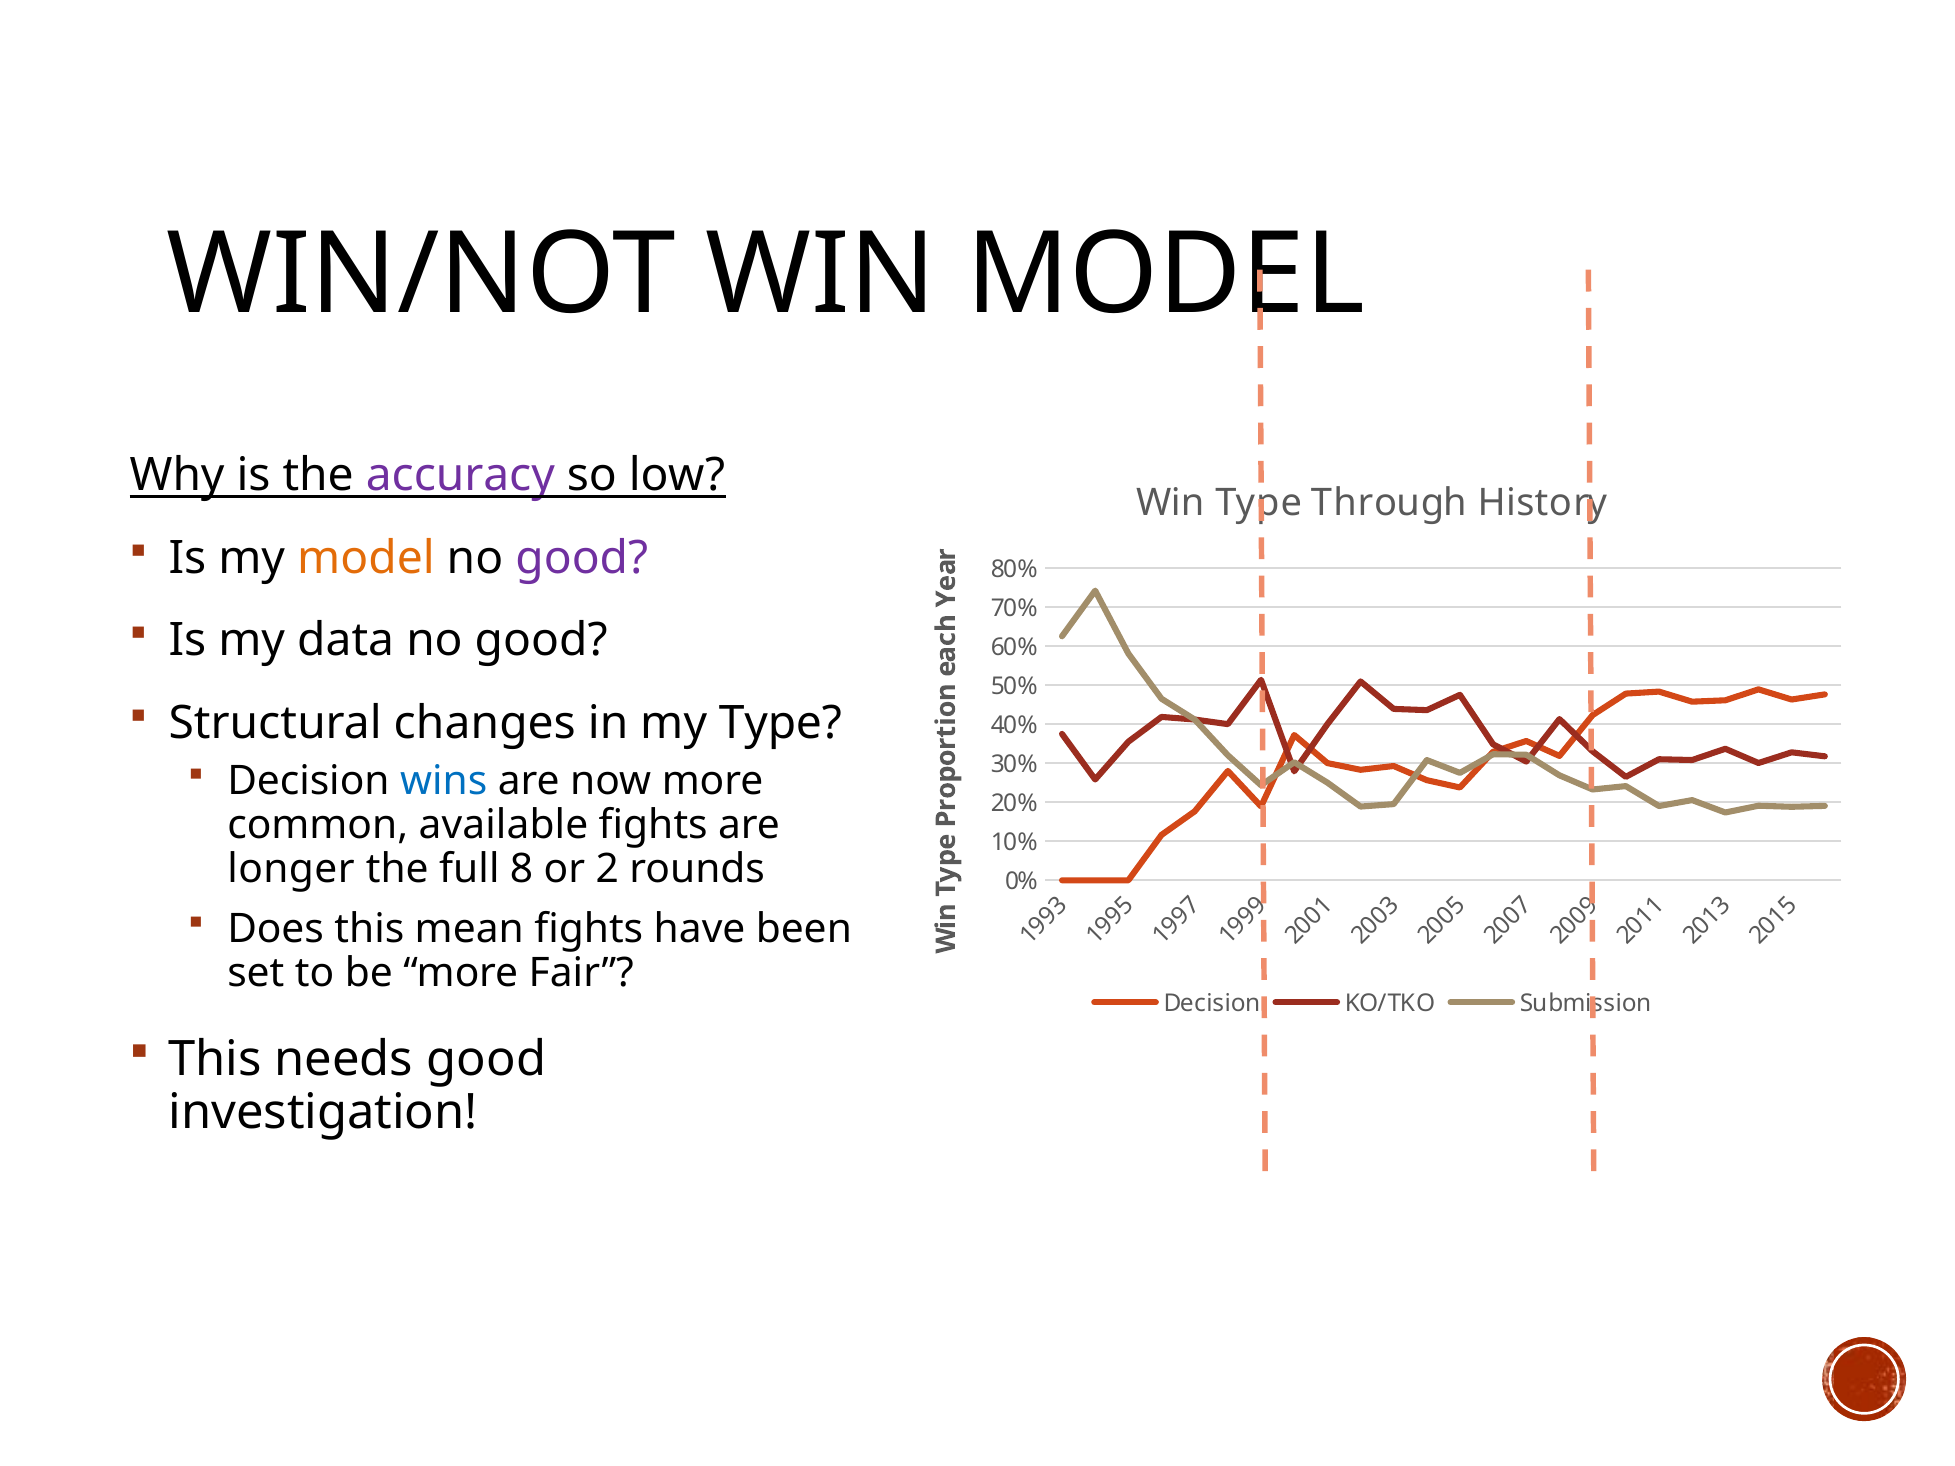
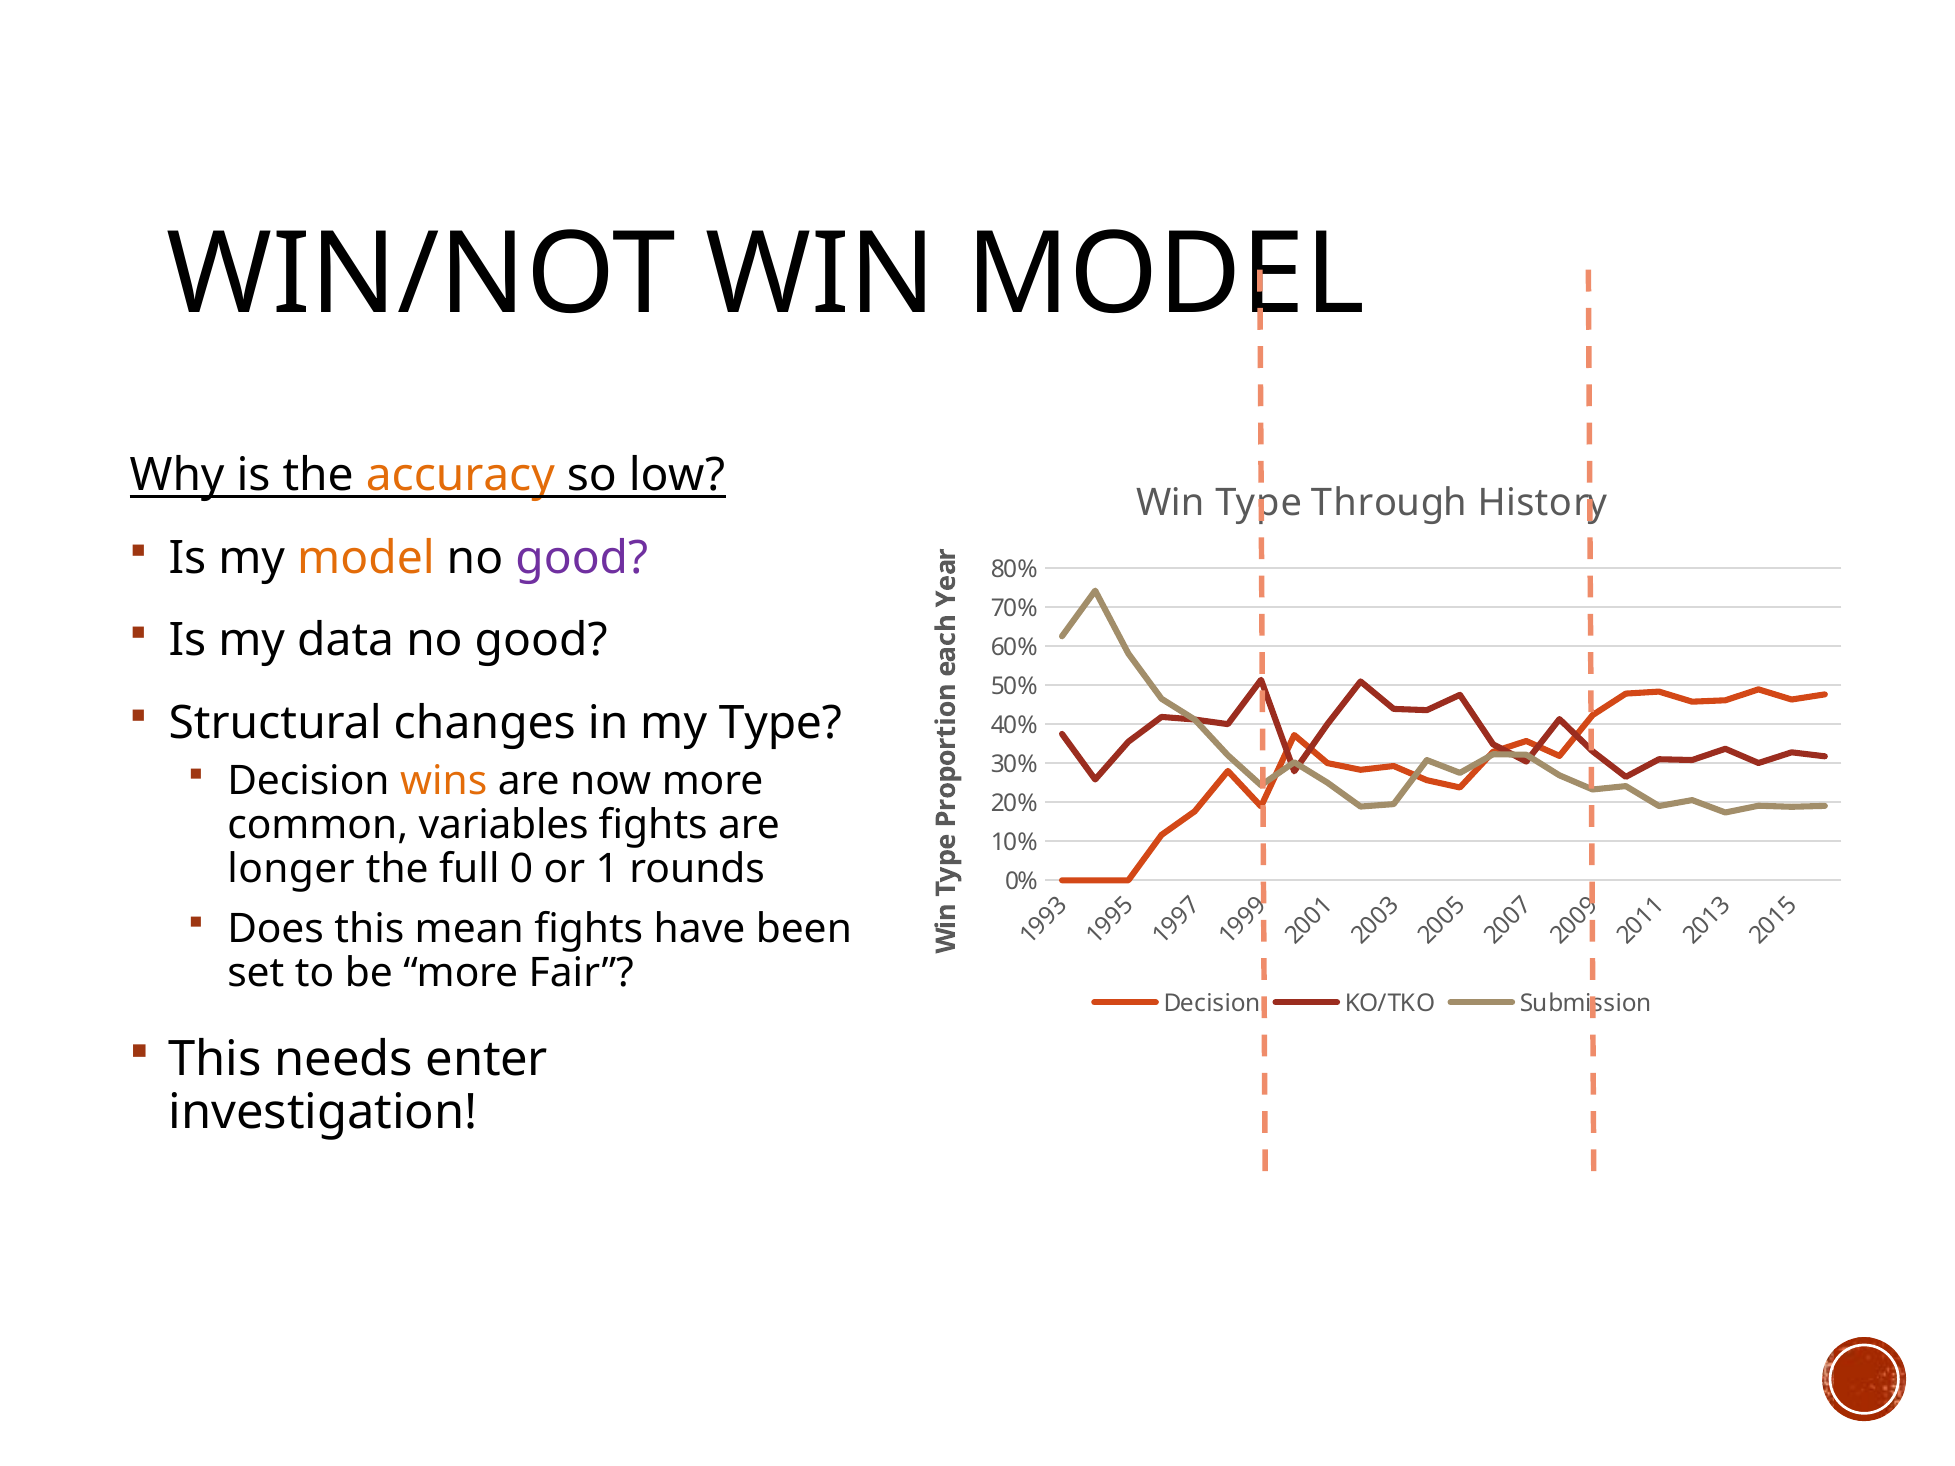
accuracy colour: purple -> orange (460, 476)
wins colour: blue -> orange (444, 781)
available: available -> variables (504, 825)
full 8: 8 -> 0 (521, 869)
or 2: 2 -> 1 (607, 869)
needs good: good -> enter (487, 1060)
